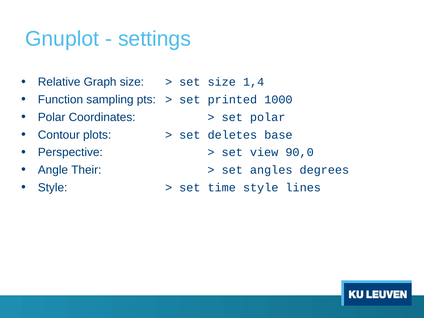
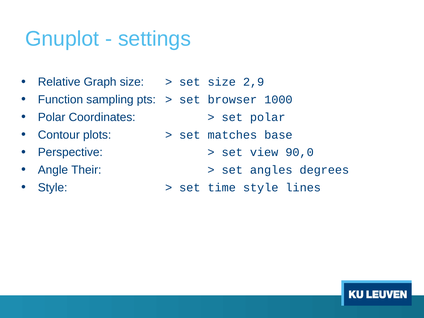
1,4: 1,4 -> 2,9 (254, 82)
printed: printed -> browser (232, 100)
deletes: deletes -> matches (232, 135)
